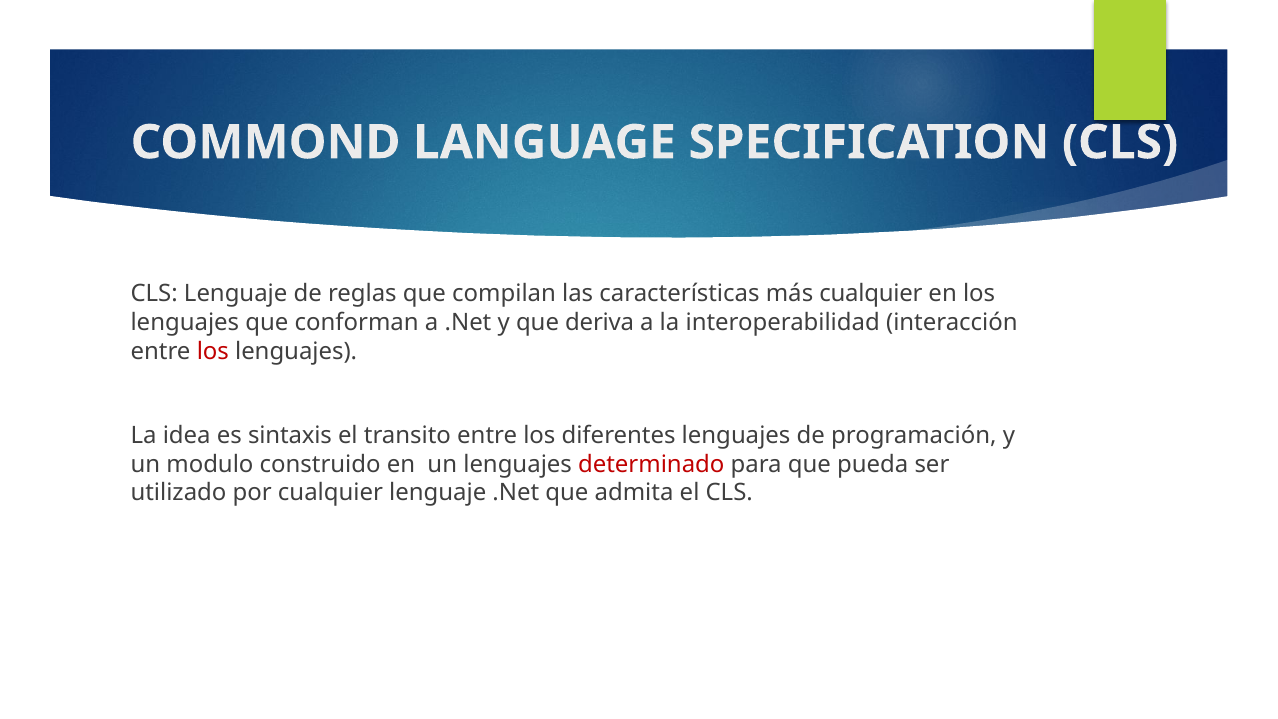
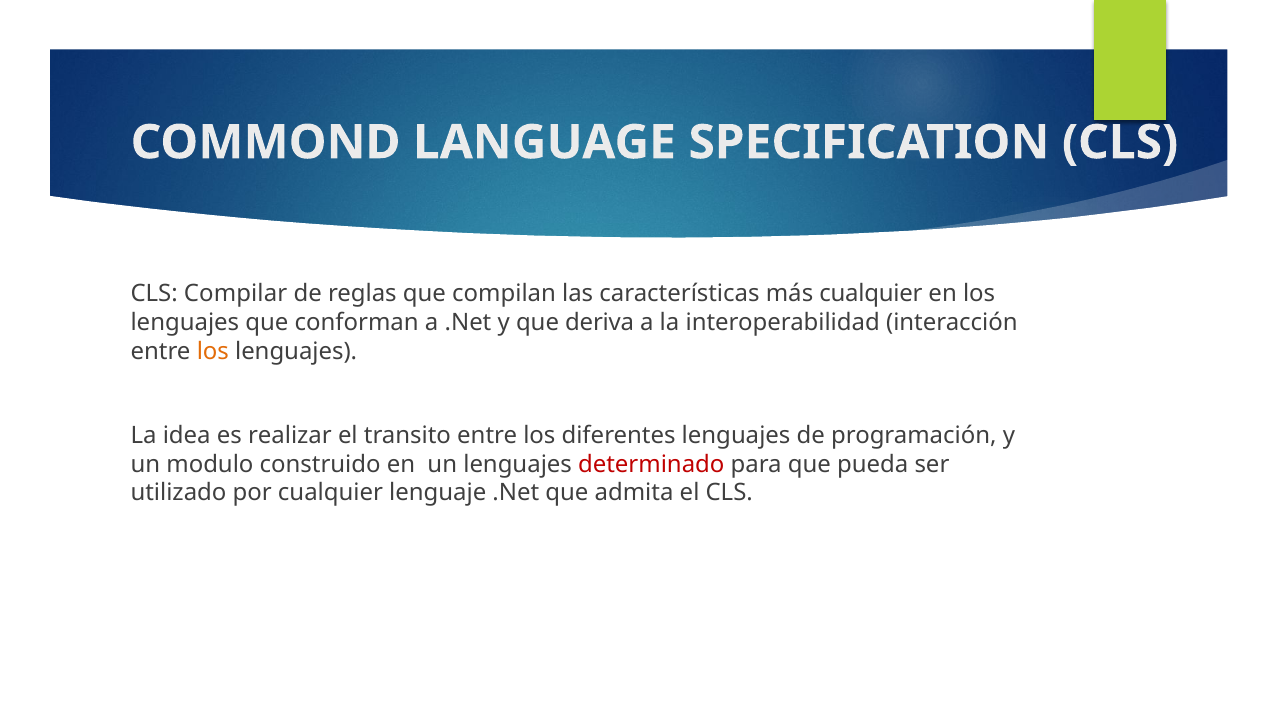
CLS Lenguaje: Lenguaje -> Compilar (236, 294)
los colour: red -> orange (213, 351)
sintaxis: sintaxis -> realizar (290, 435)
